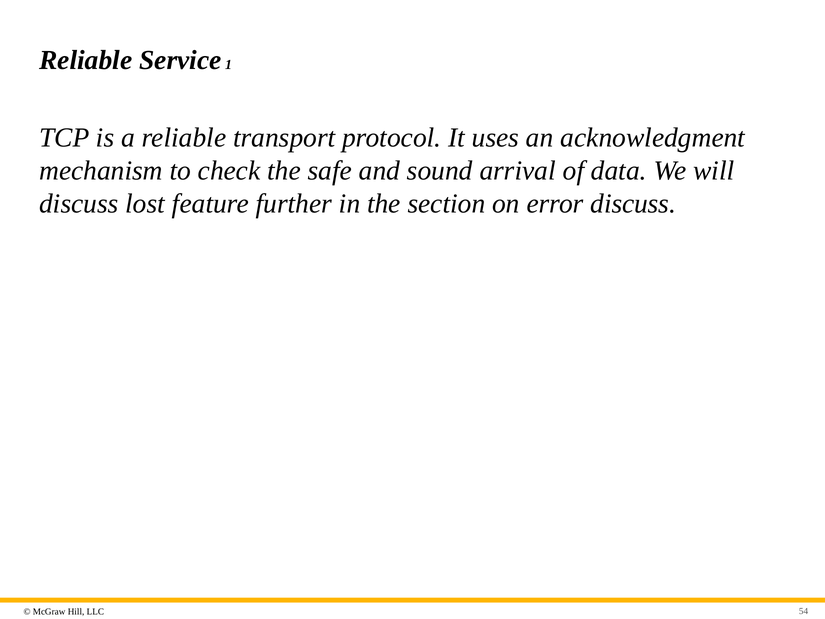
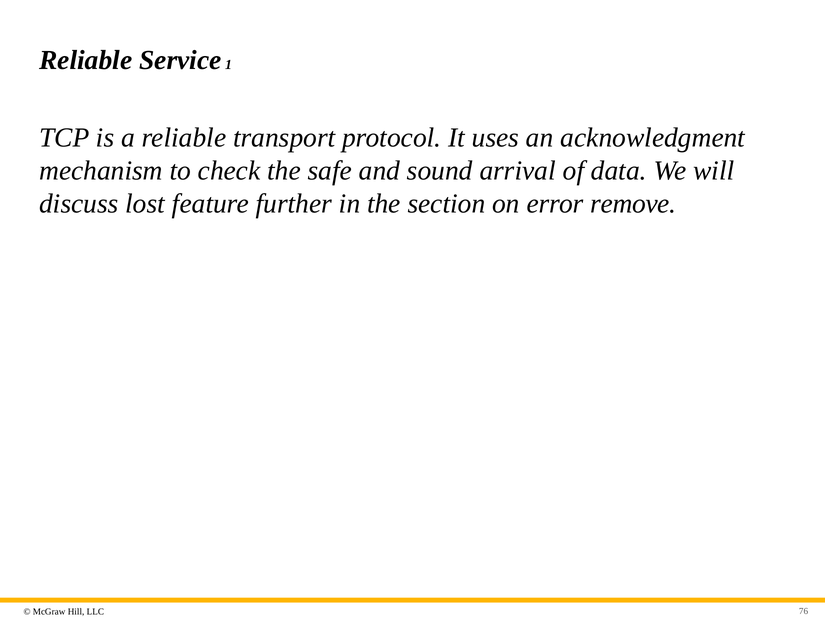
error discuss: discuss -> remove (633, 204)
54: 54 -> 76 (804, 611)
